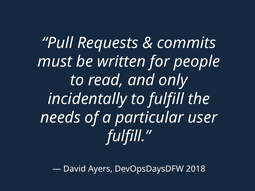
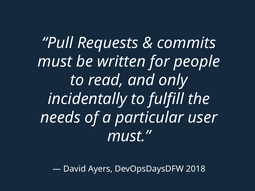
fulfill: fulfill -> must (129, 136)
